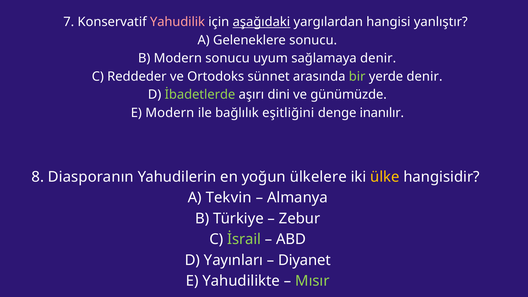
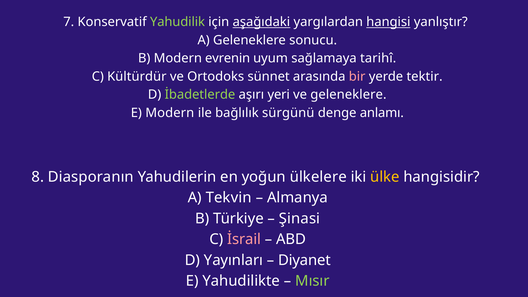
Yahudilik colour: pink -> light green (177, 22)
hangisi underline: none -> present (388, 22)
Modern sonucu: sonucu -> evrenin (228, 58)
sağlamaya denir: denir -> tarihî (378, 58)
Reddeder: Reddeder -> Kültürdür (137, 76)
bir colour: light green -> pink (357, 76)
yerde denir: denir -> tektir (425, 76)
dini: dini -> yeri (279, 95)
ve günümüzde: günümüzde -> geleneklere (348, 95)
eşitliğini: eşitliğini -> sürgünü (288, 113)
inanılır: inanılır -> anlamı (382, 113)
Zebur: Zebur -> Şinasi (300, 219)
İsrail colour: light green -> pink (244, 239)
